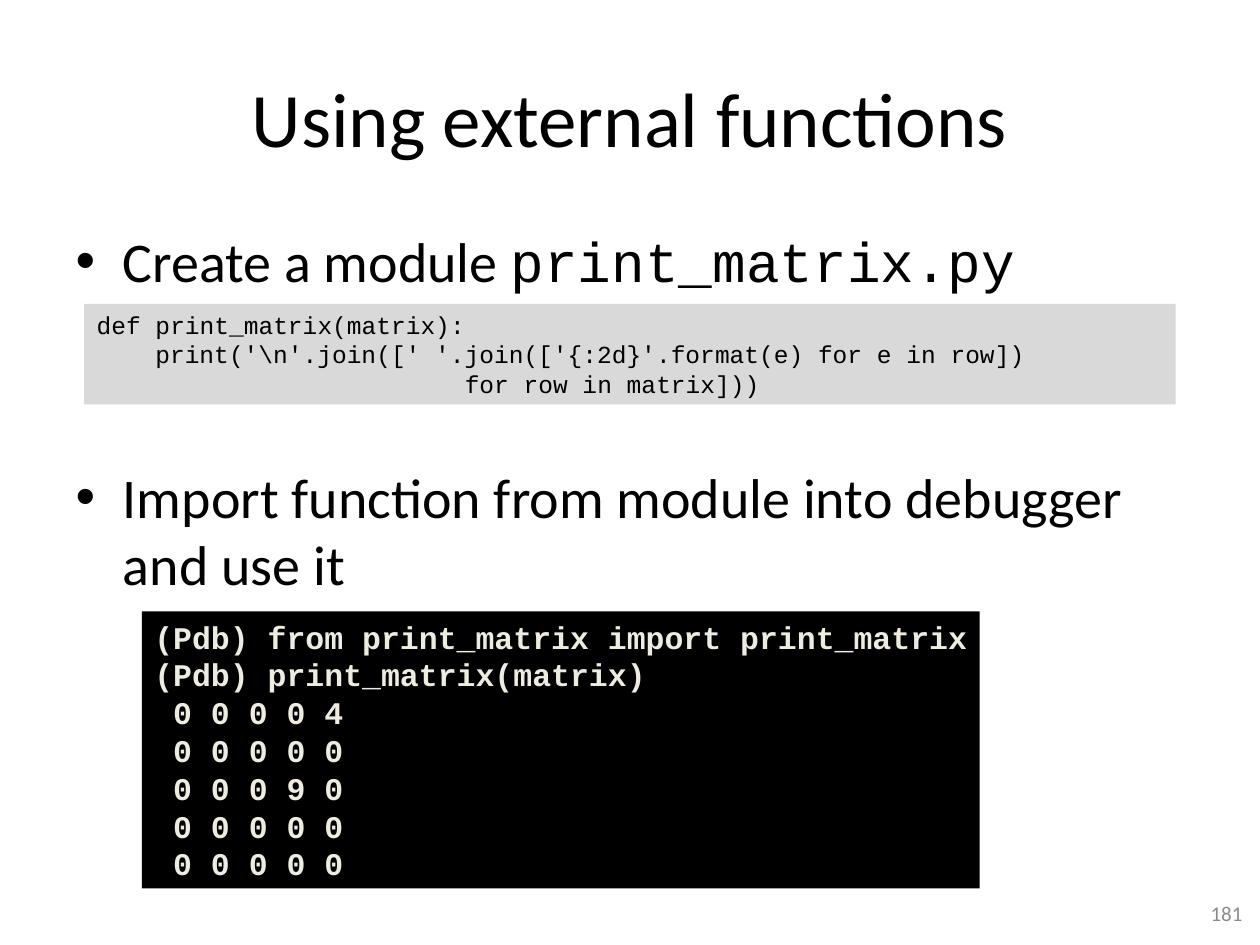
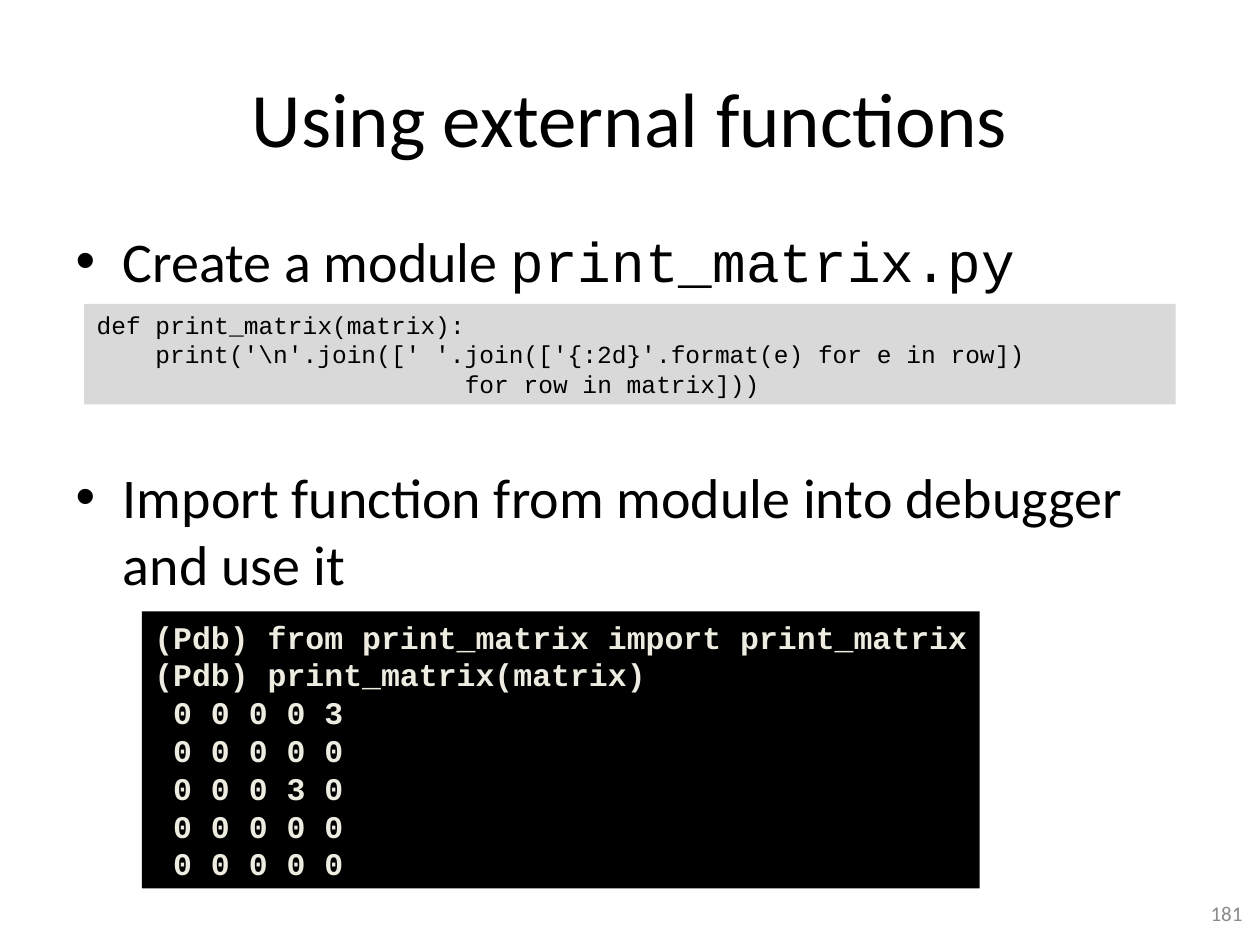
4: 4 -> 3 (334, 714)
9: 9 -> 3 (296, 790)
